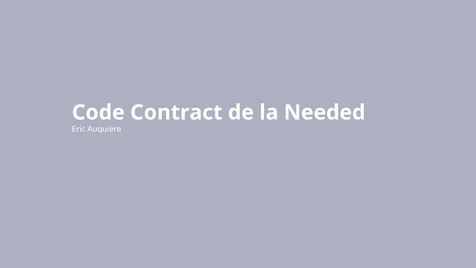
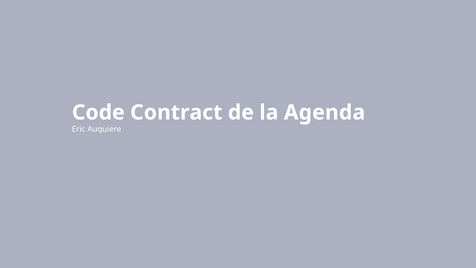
Needed: Needed -> Agenda (324, 112)
